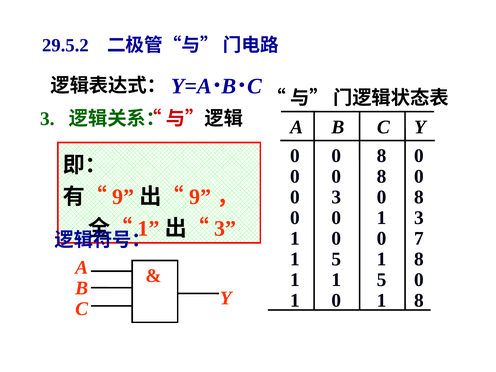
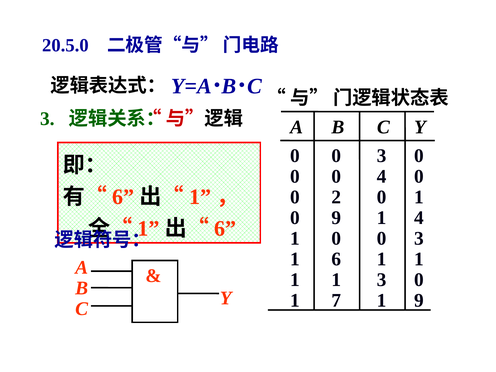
29.5.2: 29.5.2 -> 20.5.0 (65, 45)
8: 8 -> 3 (382, 156)
8: 8 -> 4 (382, 177)
9: 9 -> 6 (123, 197)
9: 9 -> 1 (200, 197)
0 3: 3 -> 2 (336, 197)
8: 8 -> 1 (419, 197)
0: 0 -> 9 (336, 218)
1 3: 3 -> 4 (419, 218)
3: 3 -> 6 (225, 229)
1 0 0 7: 7 -> 3 (419, 239)
5: 5 -> 6 (336, 259)
8: 8 -> 1 (419, 259)
1 1 5: 5 -> 3 (382, 280)
0: 0 -> 7 (336, 301)
8: 8 -> 9 (419, 301)
